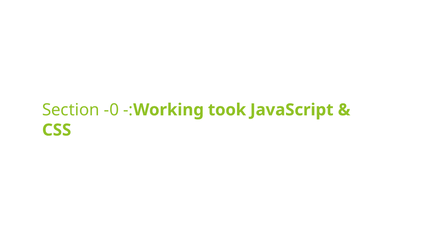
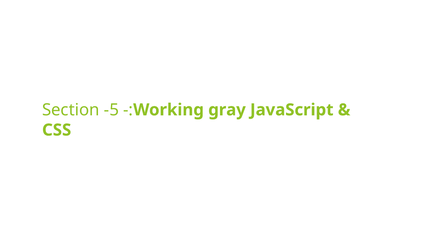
-0: -0 -> -5 (111, 110)
took: took -> gray (227, 110)
